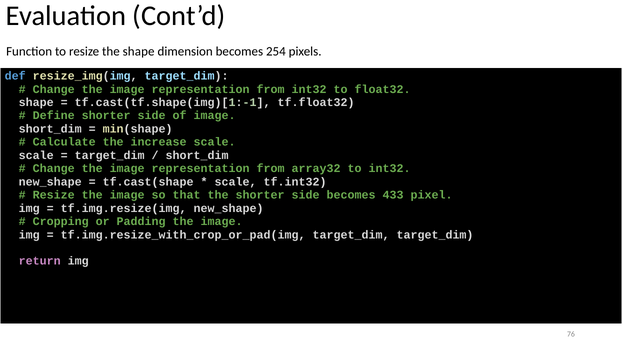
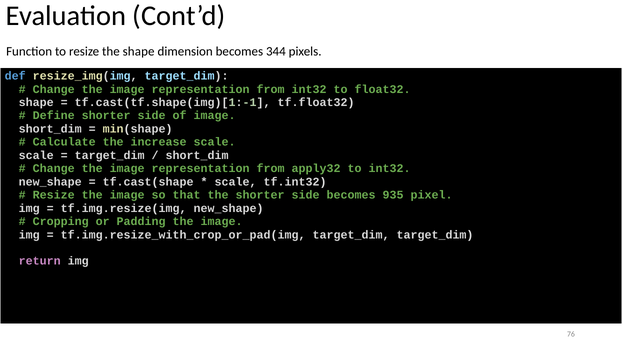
254: 254 -> 344 (276, 52)
array32: array32 -> apply32 (316, 168)
433: 433 -> 935 (393, 195)
